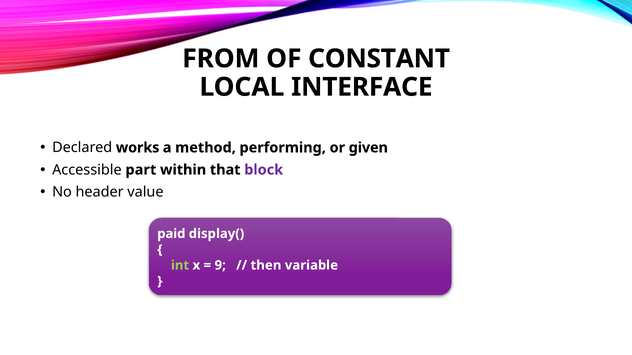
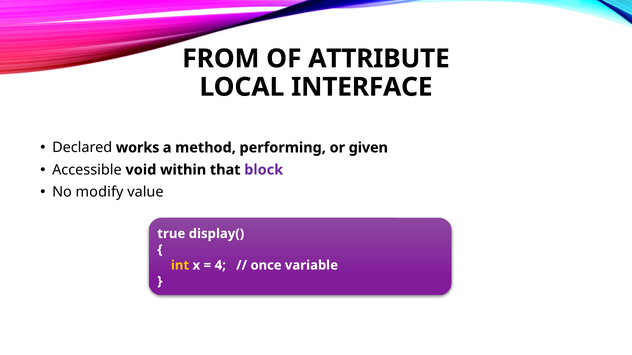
CONSTANT: CONSTANT -> ATTRIBUTE (379, 59)
part: part -> void (141, 170)
header: header -> modify (100, 192)
paid: paid -> true (171, 234)
int colour: light green -> yellow (180, 266)
9: 9 -> 4 (220, 266)
then: then -> once (266, 266)
